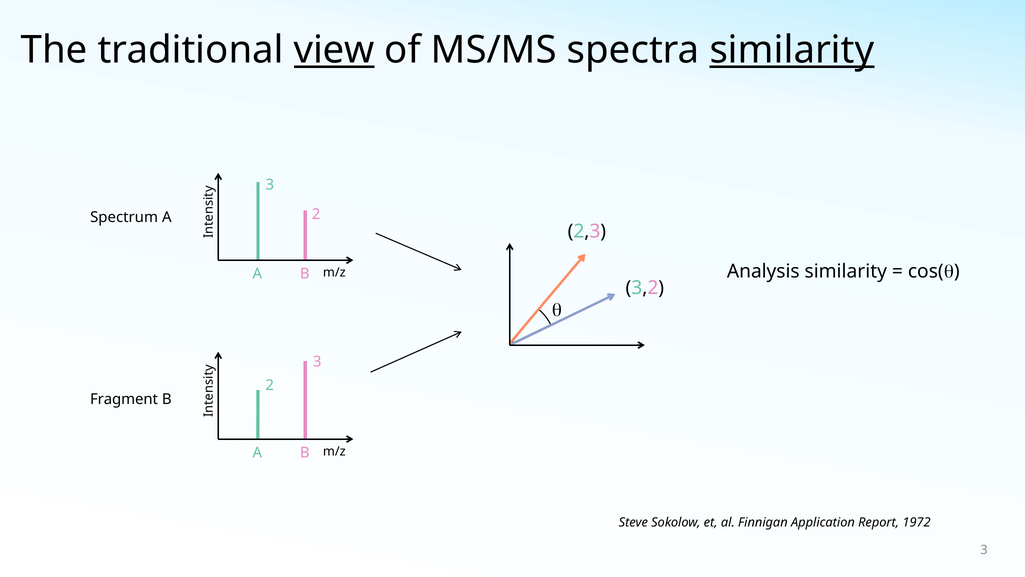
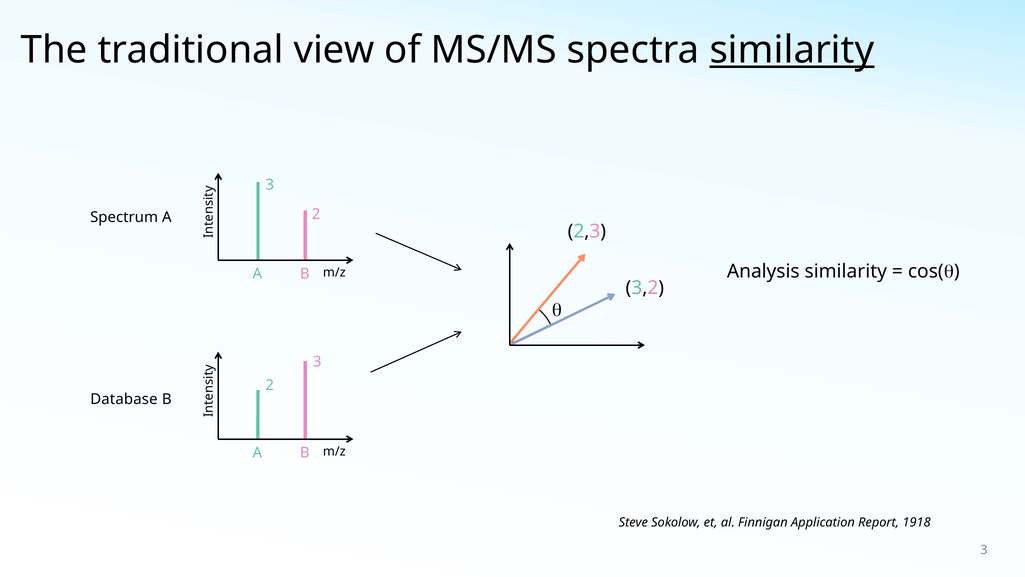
view underline: present -> none (334, 50)
Fragment: Fragment -> Database (124, 399)
1972: 1972 -> 1918 (917, 522)
